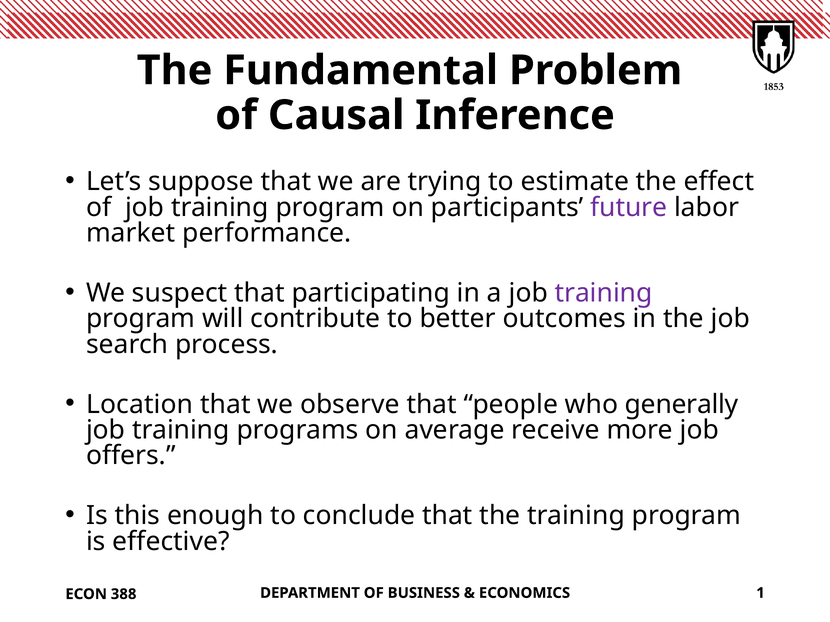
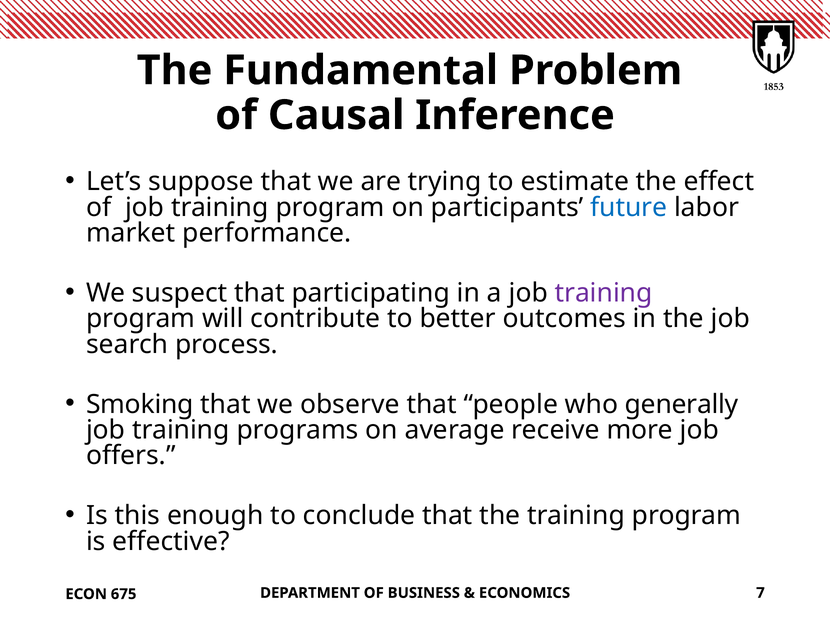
future colour: purple -> blue (629, 207)
Location: Location -> Smoking (140, 405)
1: 1 -> 7 (761, 593)
388: 388 -> 675 (124, 595)
